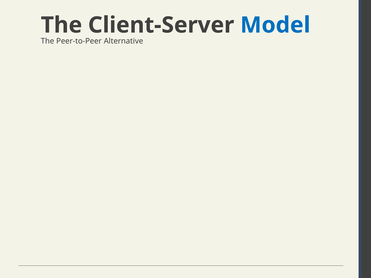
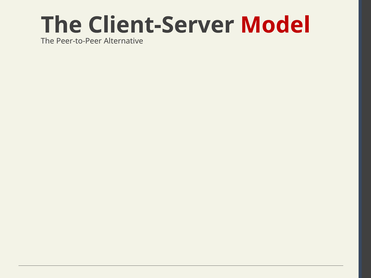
Model colour: blue -> red (275, 25)
